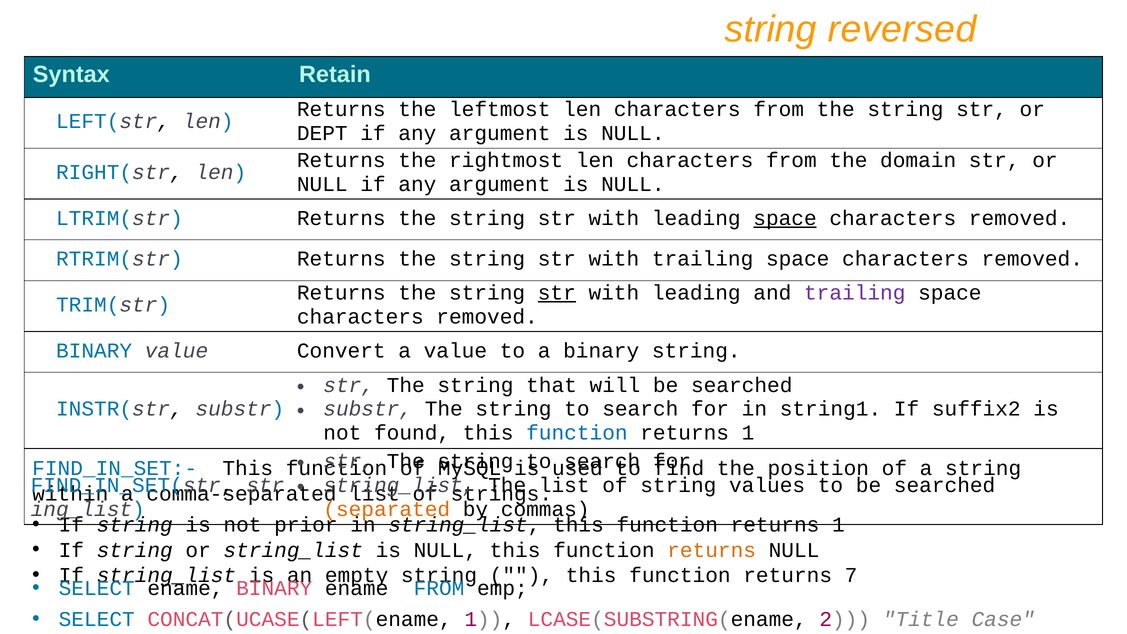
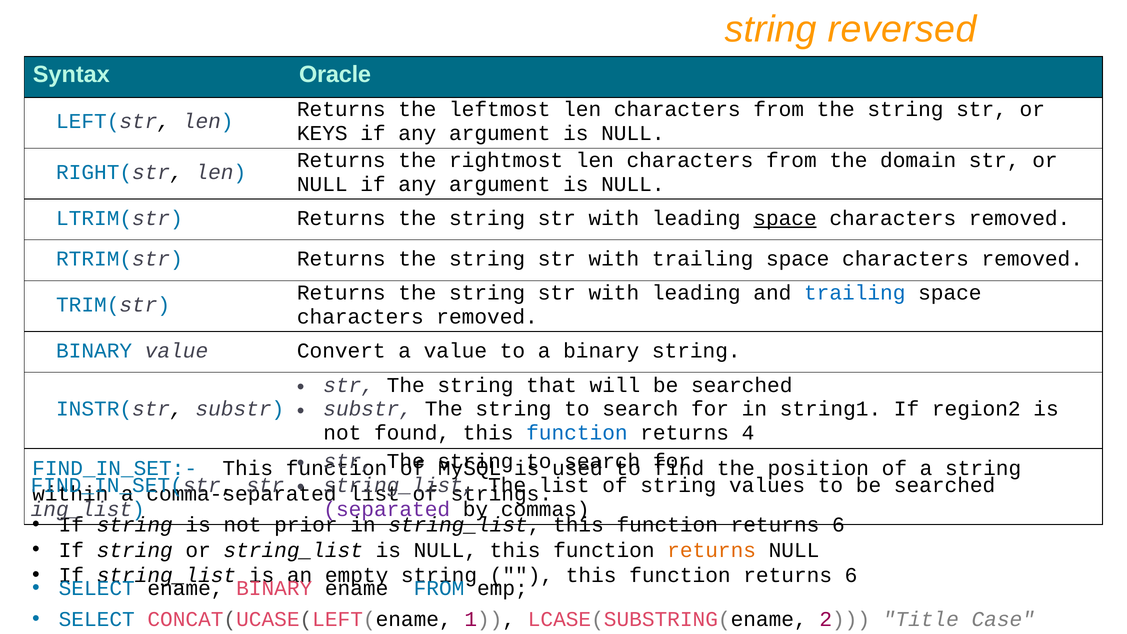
Retain: Retain -> Oracle (335, 74)
DEPT: DEPT -> KEYS (322, 133)
str underline: present -> none (557, 293)
trailing colour: purple -> blue (855, 293)
suffix2: suffix2 -> region2 (976, 409)
1: 1 -> 4 (748, 433)
separated colour: orange -> purple (387, 509)
1: 1 -> 6 (838, 525)
7: 7 -> 6 (851, 575)
